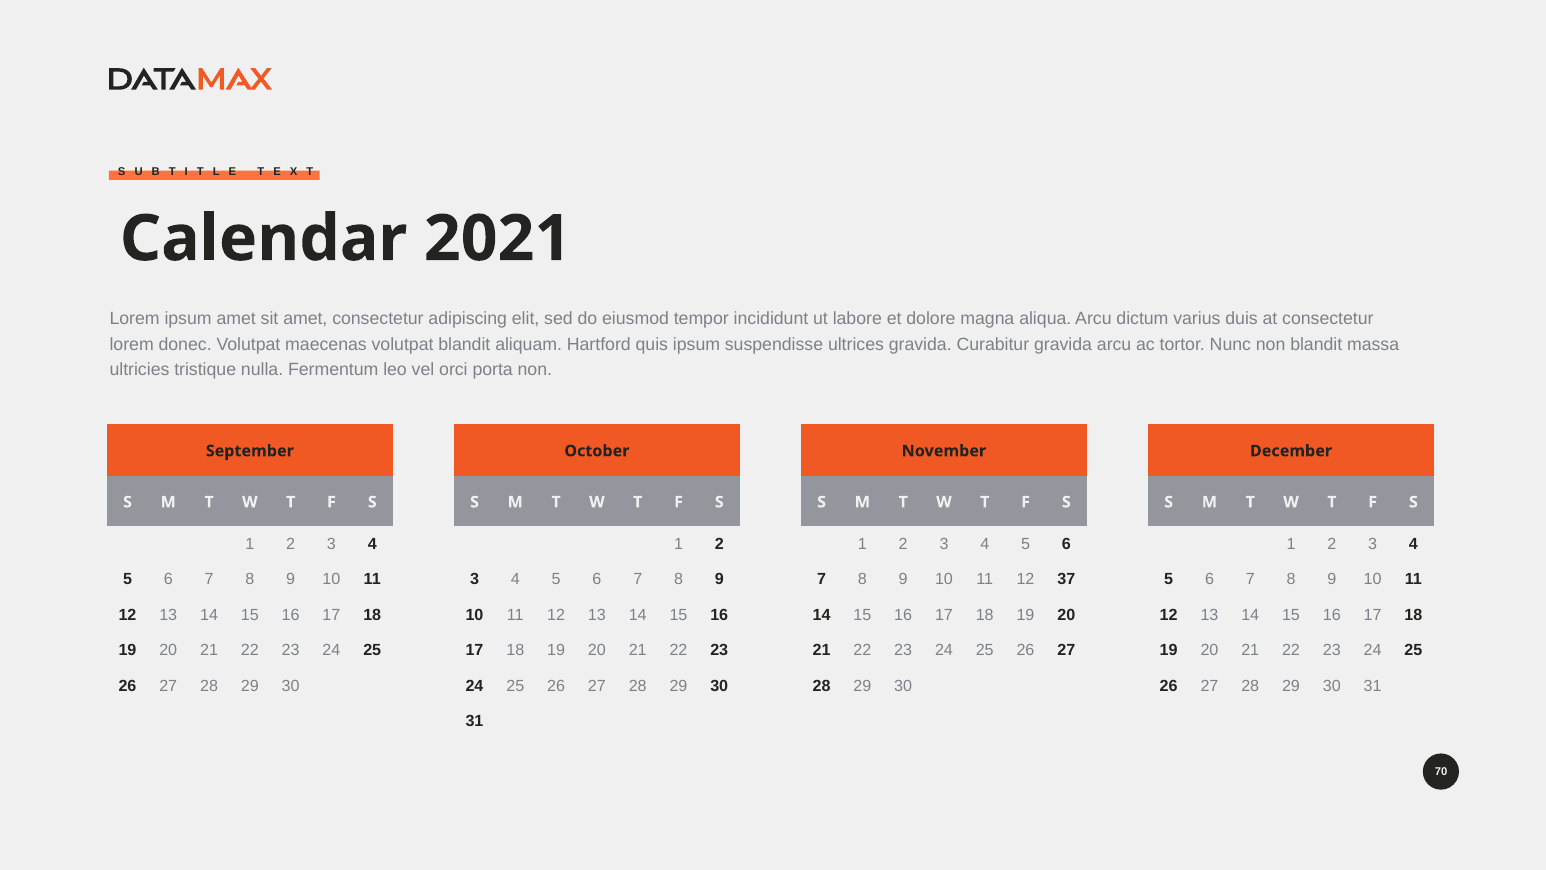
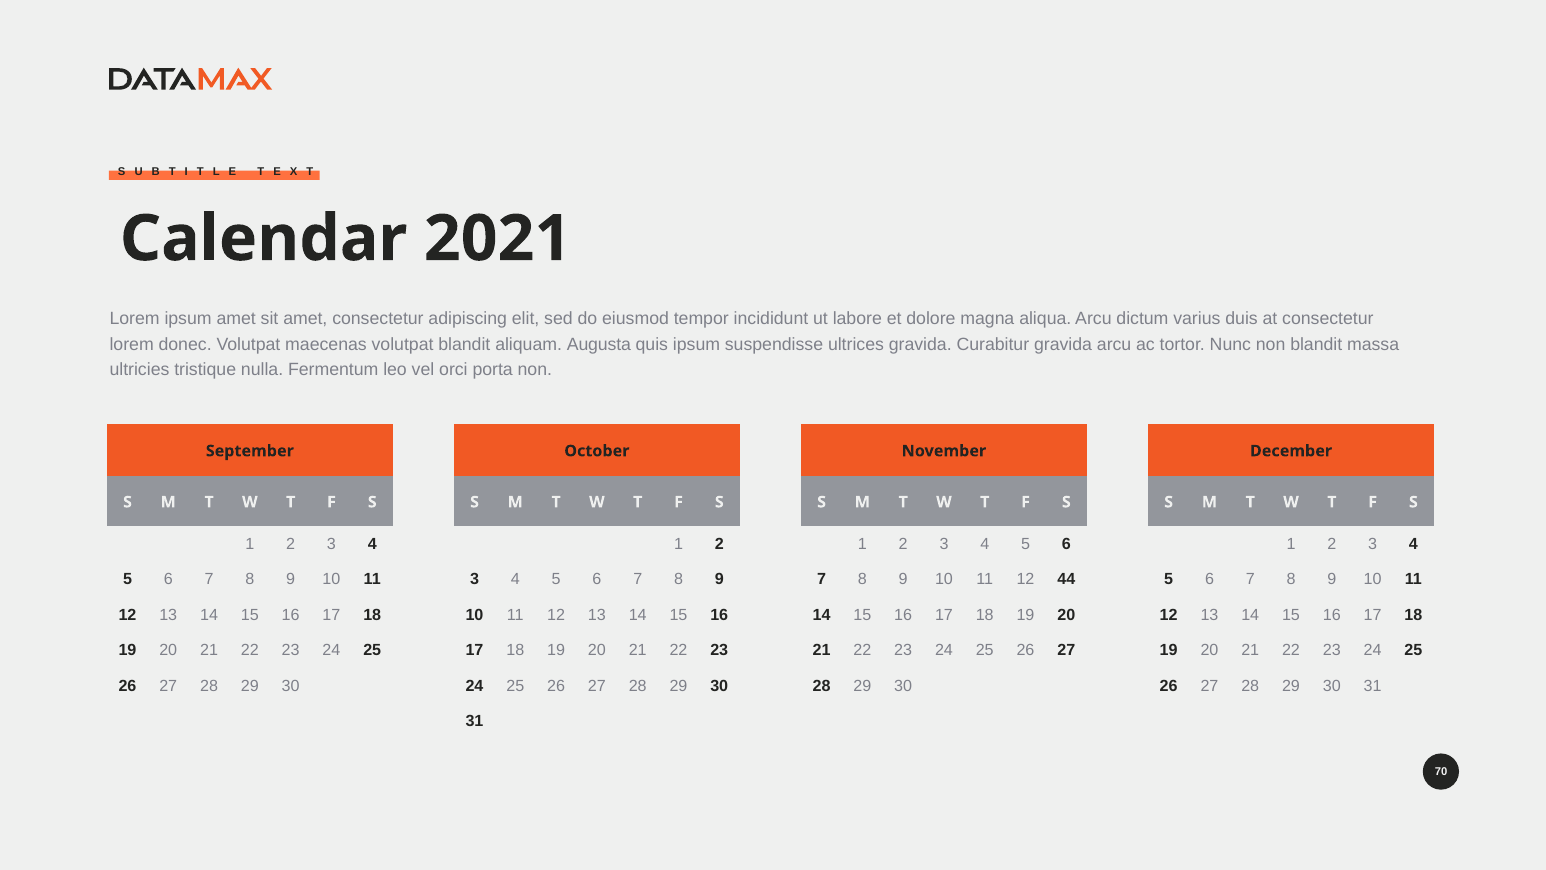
Hartford: Hartford -> Augusta (599, 344)
37: 37 -> 44 (1066, 579)
